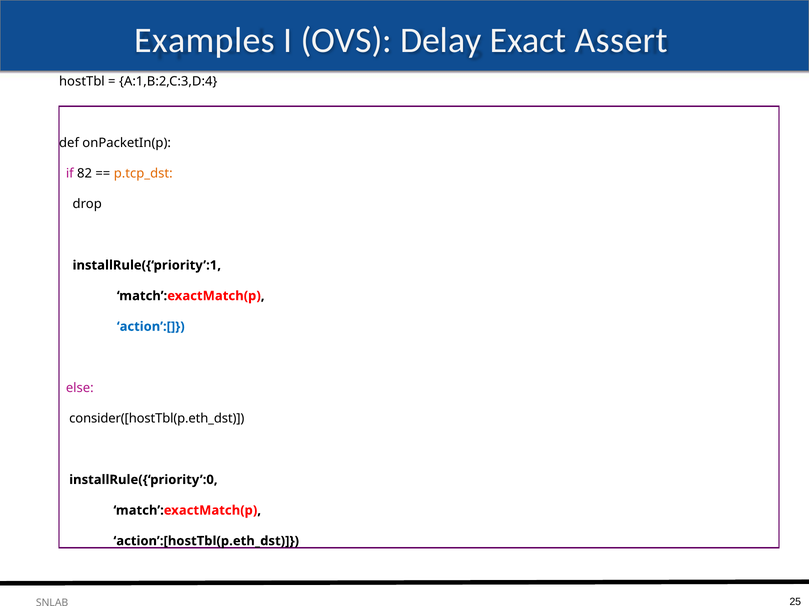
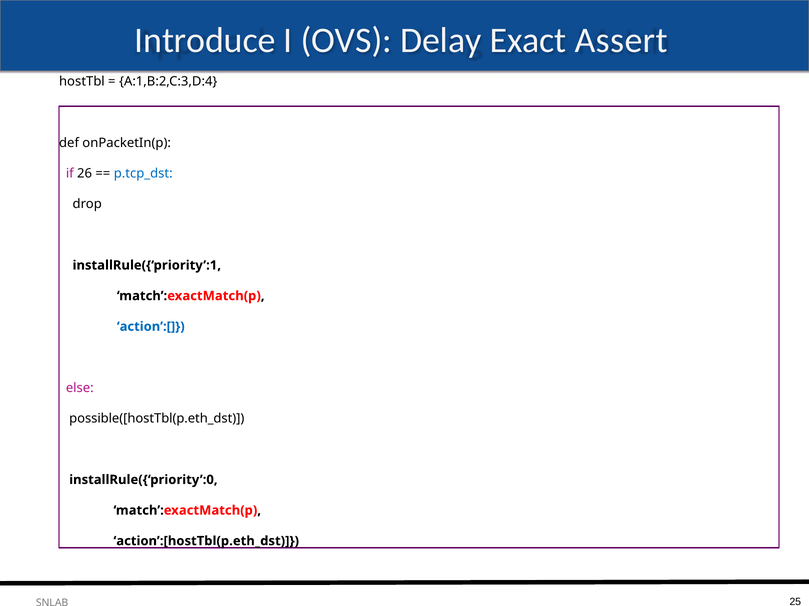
Examples: Examples -> Introduce (205, 40)
82: 82 -> 26 (85, 174)
p.tcp_dst colour: orange -> blue (143, 174)
consider([hostTbl(p.eth_dst: consider([hostTbl(p.eth_dst -> possible([hostTbl(p.eth_dst (157, 419)
